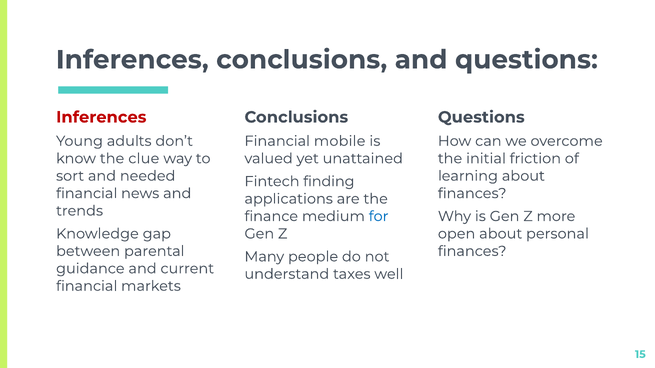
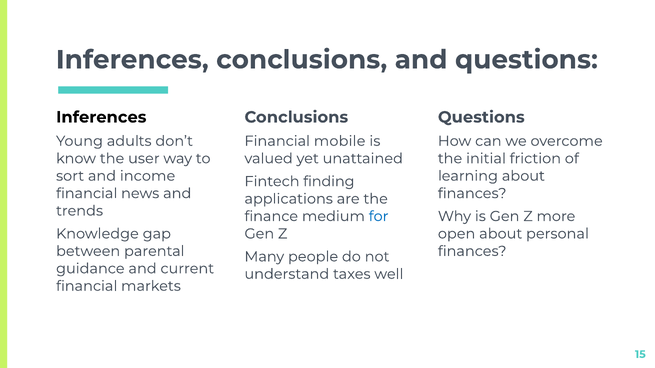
Inferences colour: red -> black (101, 117)
clue: clue -> user (144, 159)
needed: needed -> income (148, 176)
